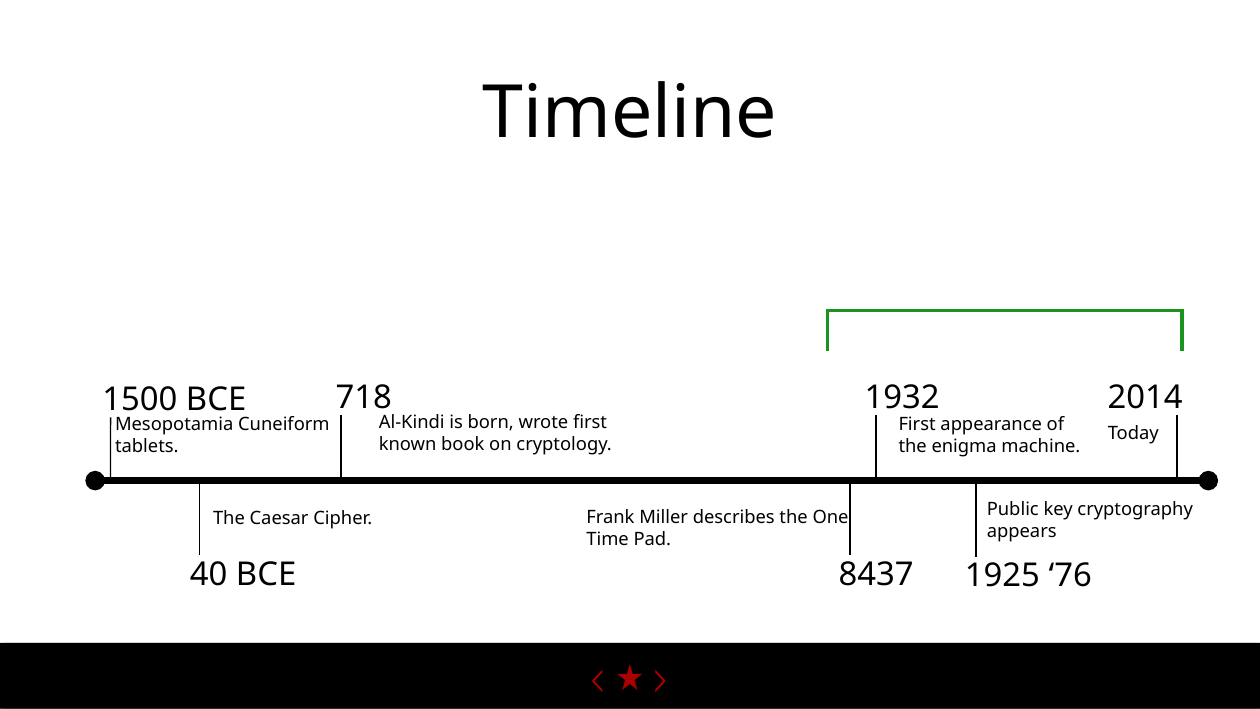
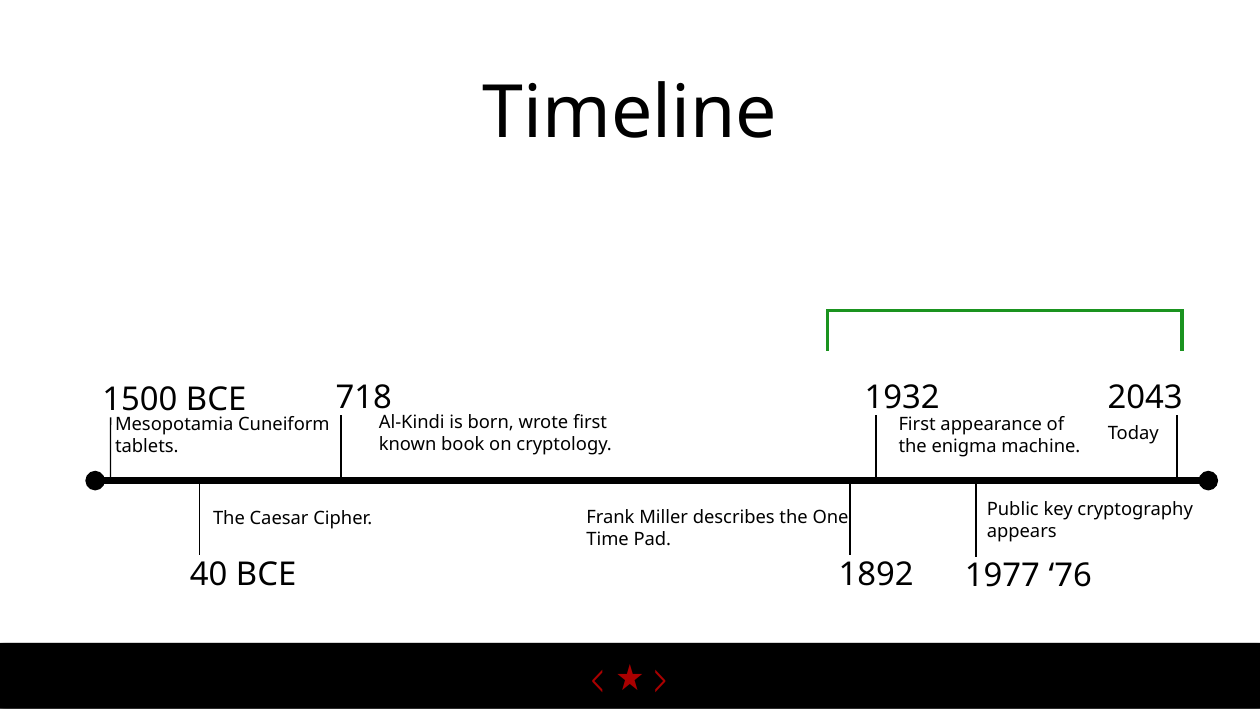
2014: 2014 -> 2043 (1145, 398)
8437: 8437 -> 1892 (876, 574)
1925: 1925 -> 1977 (1002, 576)
